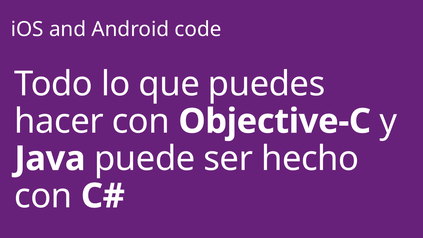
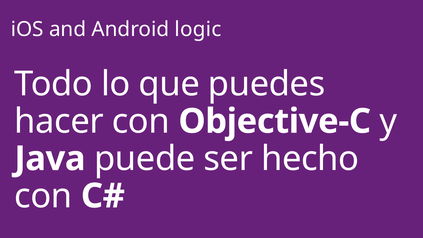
code: code -> logic (198, 29)
